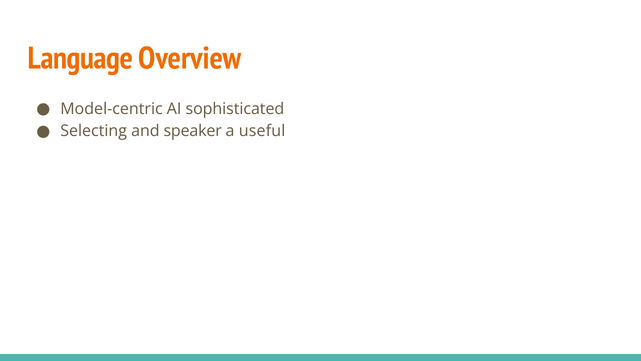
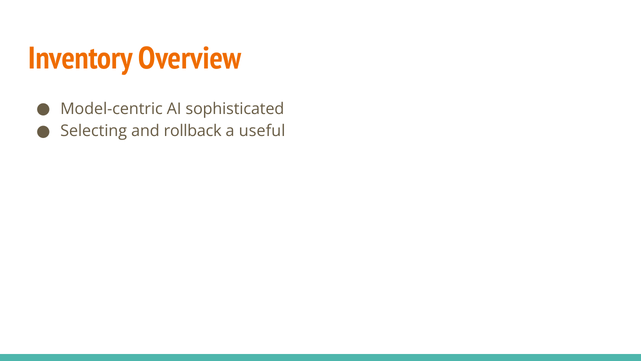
Language: Language -> Inventory (80, 58)
speaker: speaker -> rollback (193, 131)
